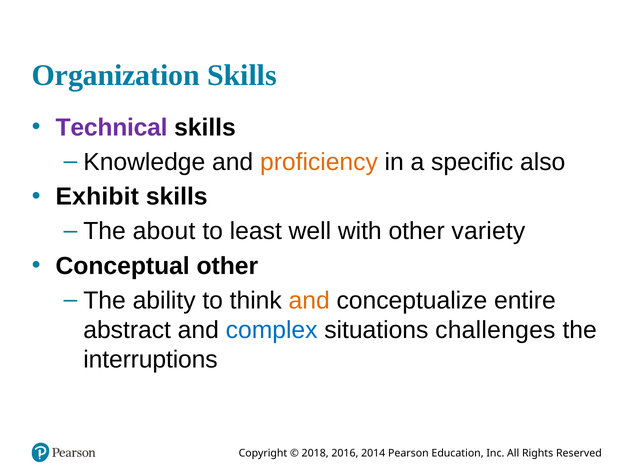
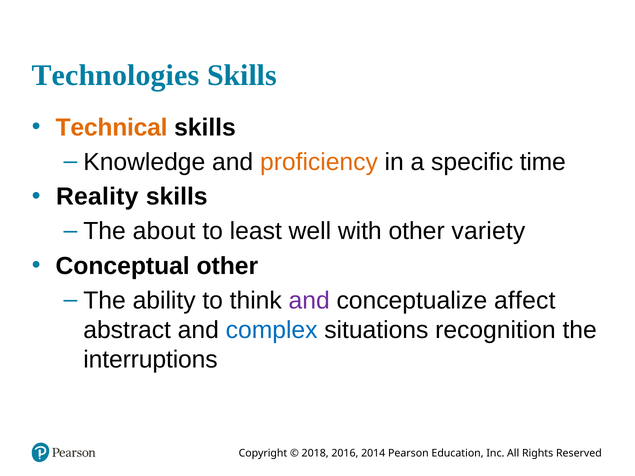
Organization: Organization -> Technologies (116, 75)
Technical colour: purple -> orange (112, 128)
also: also -> time (543, 162)
Exhibit: Exhibit -> Reality (97, 197)
and colour: orange -> purple (309, 301)
entire: entire -> affect (525, 301)
challenges: challenges -> recognition (495, 330)
